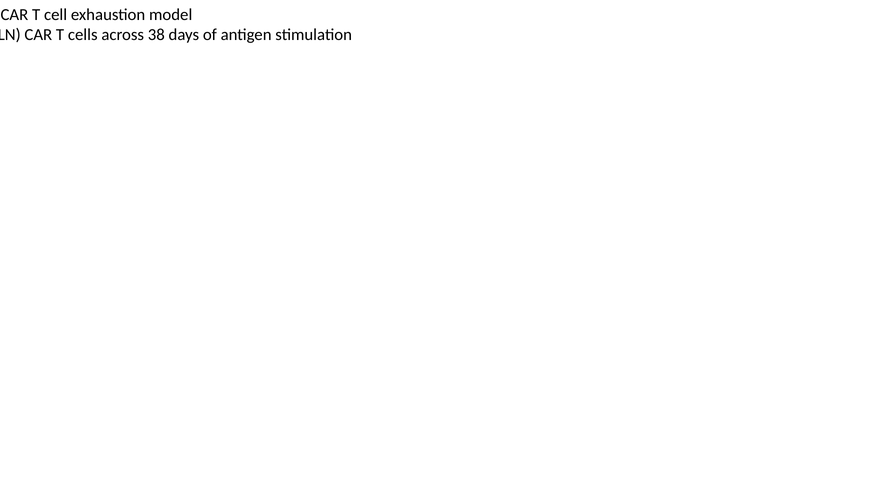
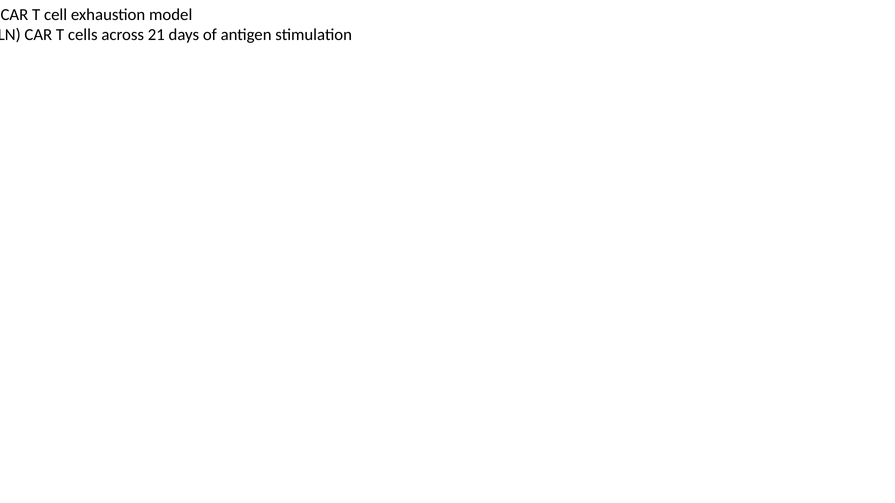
38: 38 -> 21 (156, 35)
